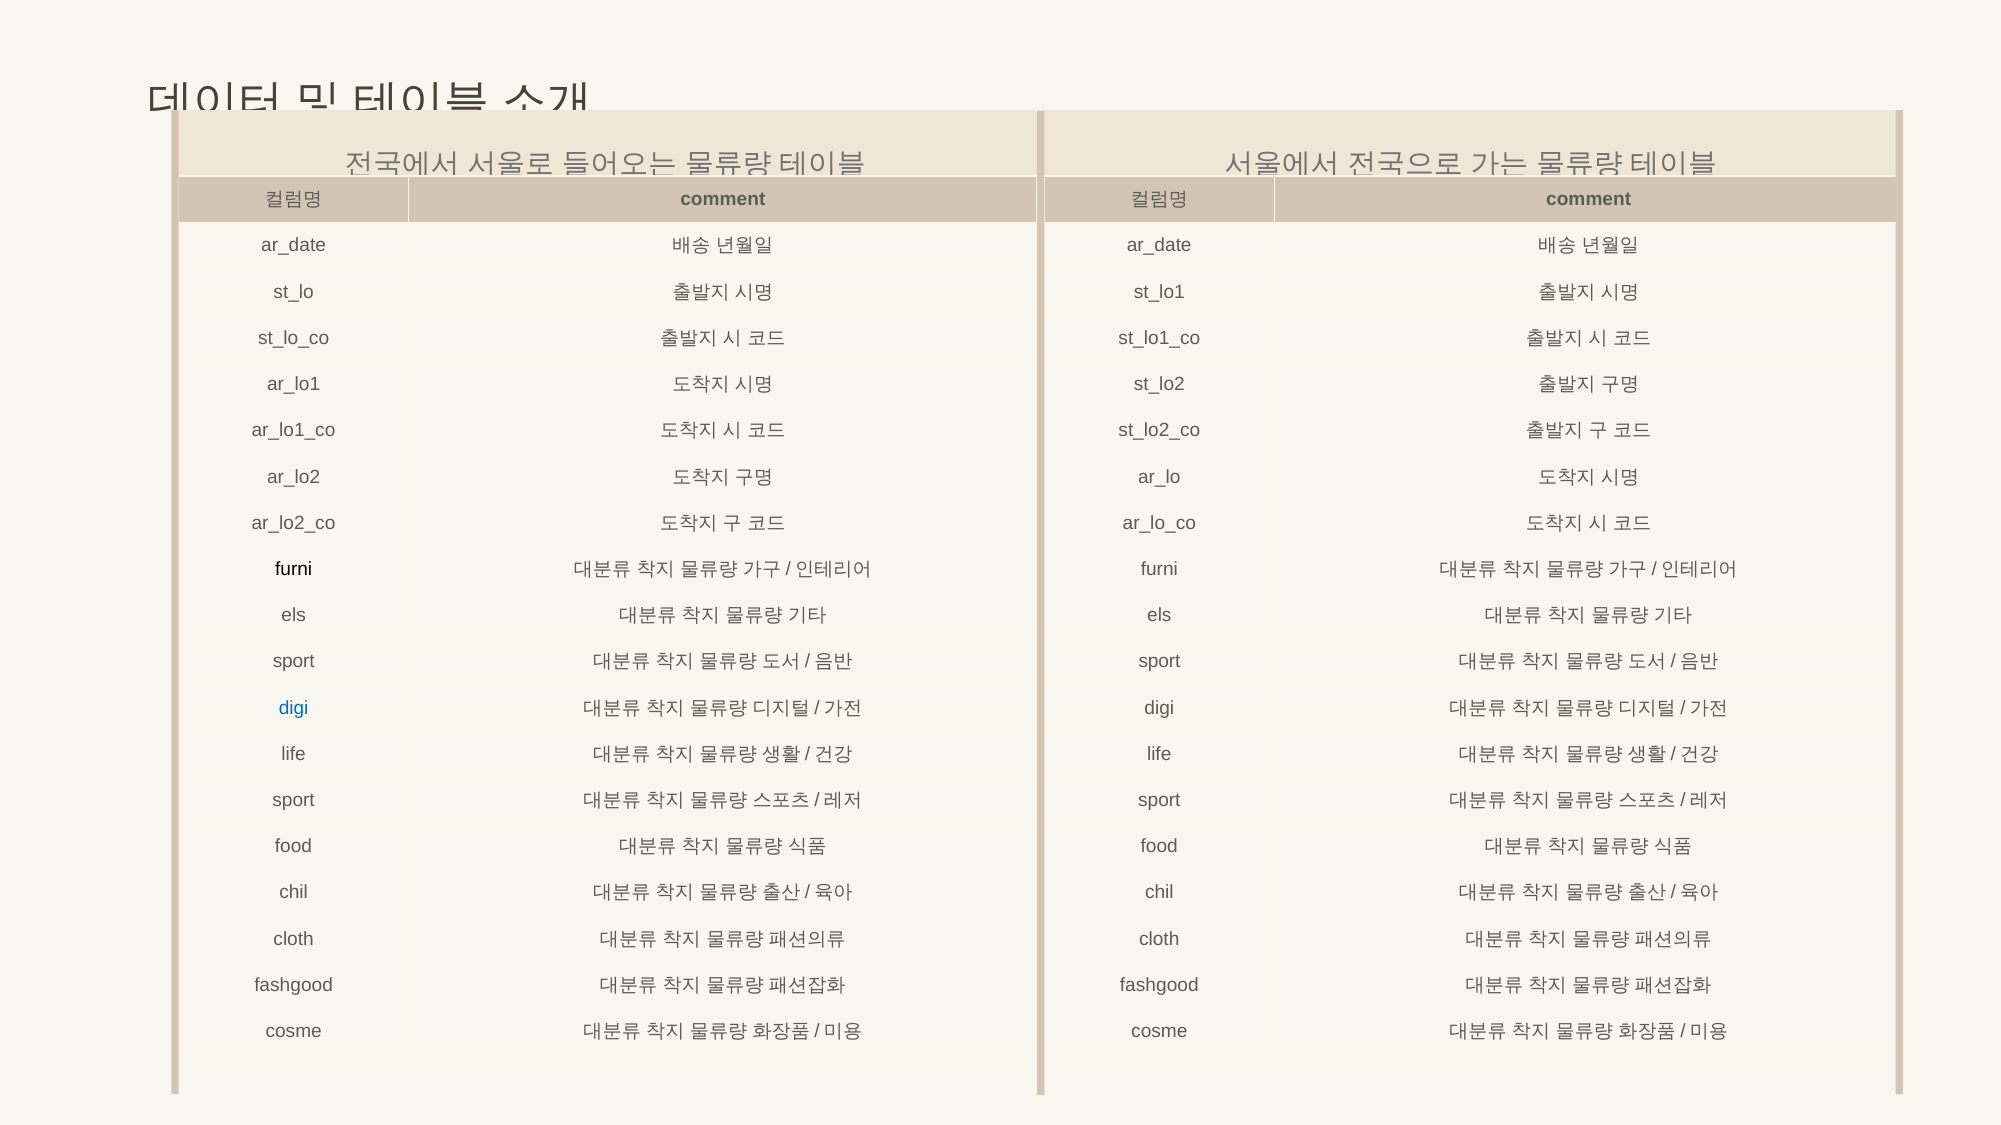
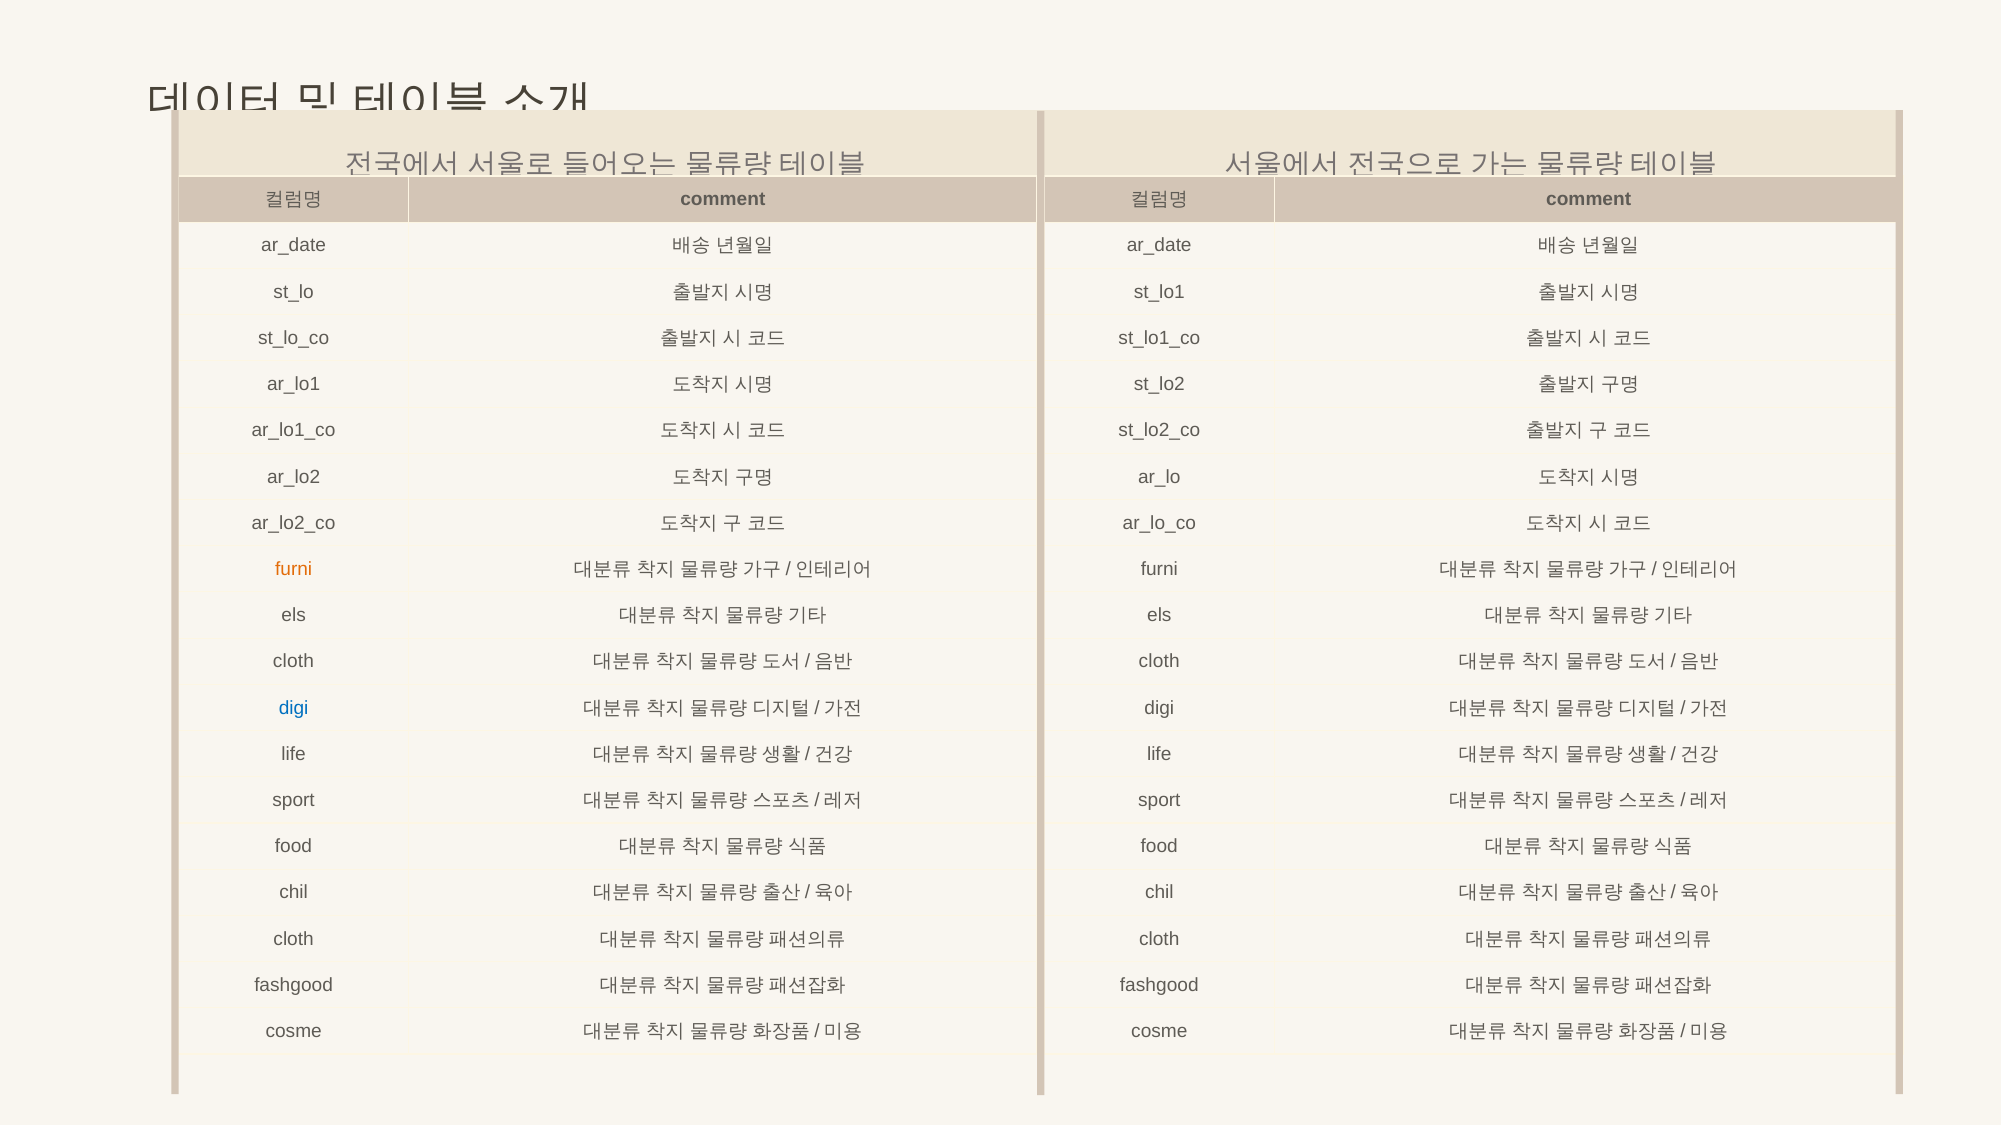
furni colour: black -> orange (294, 569)
sport: sport -> cloth (294, 662)
sport: sport -> cloth (1159, 662)
